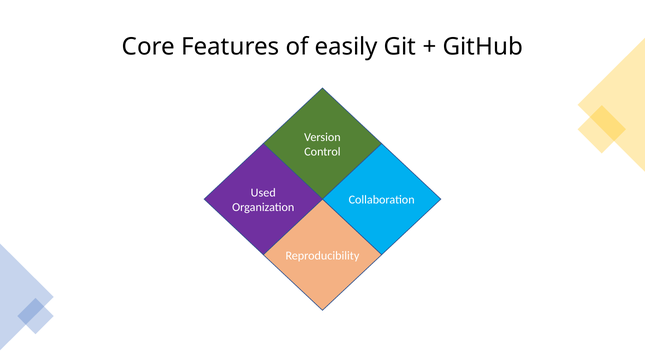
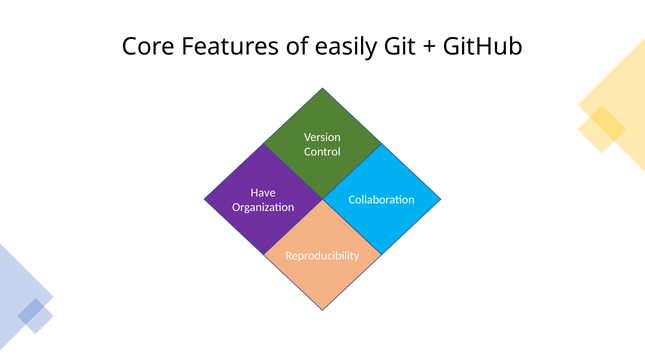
Used: Used -> Have (263, 193)
